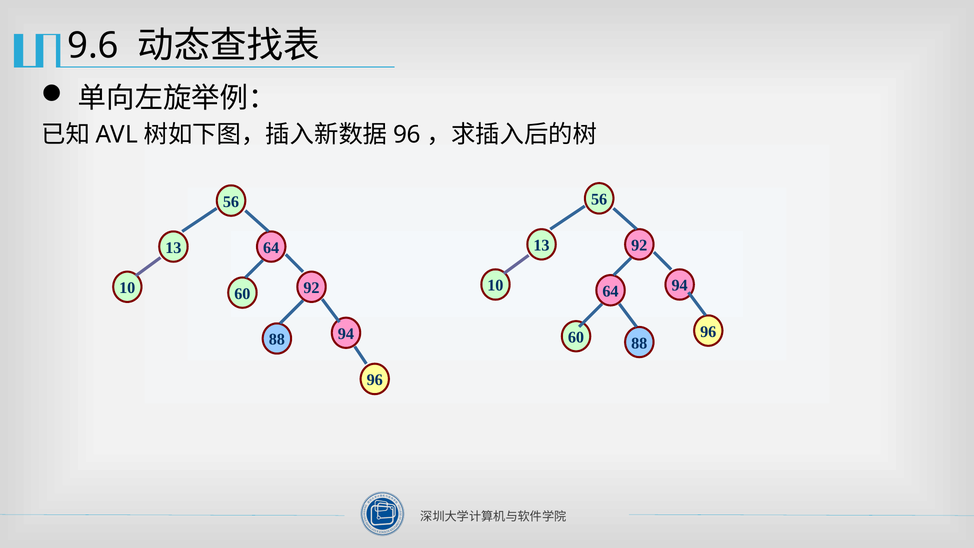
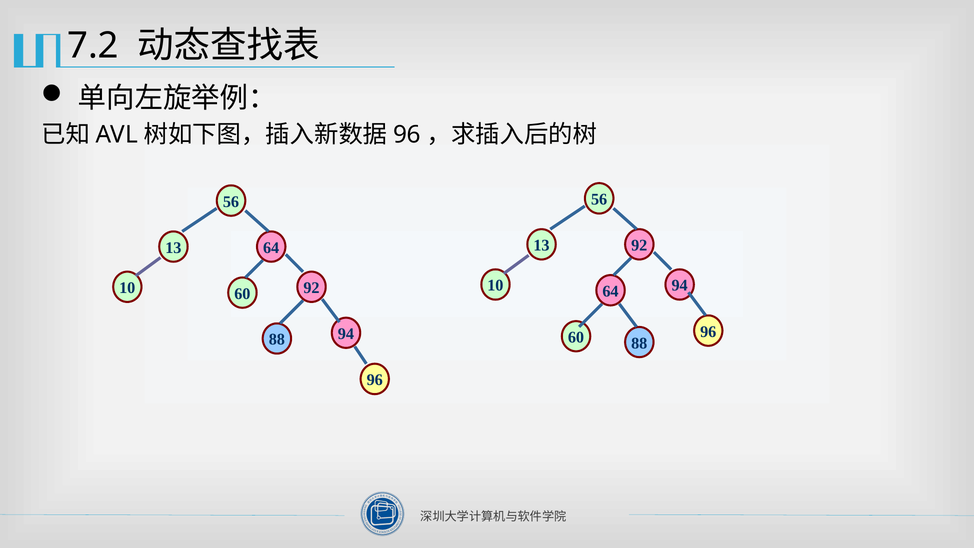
9.6: 9.6 -> 7.2 (93, 46)
